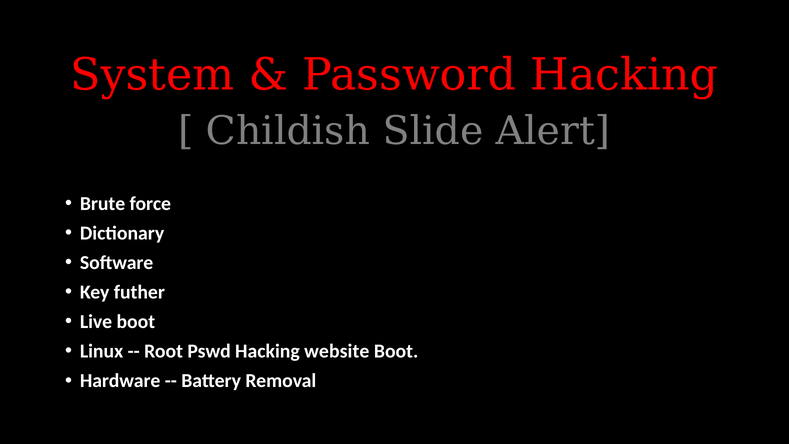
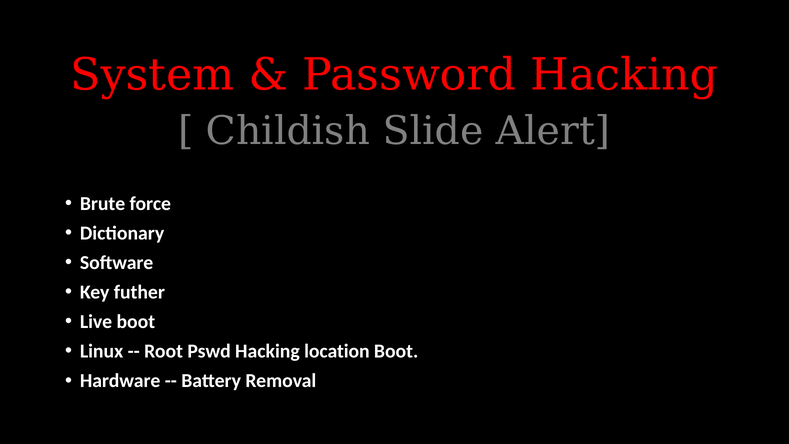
website: website -> location (337, 351)
